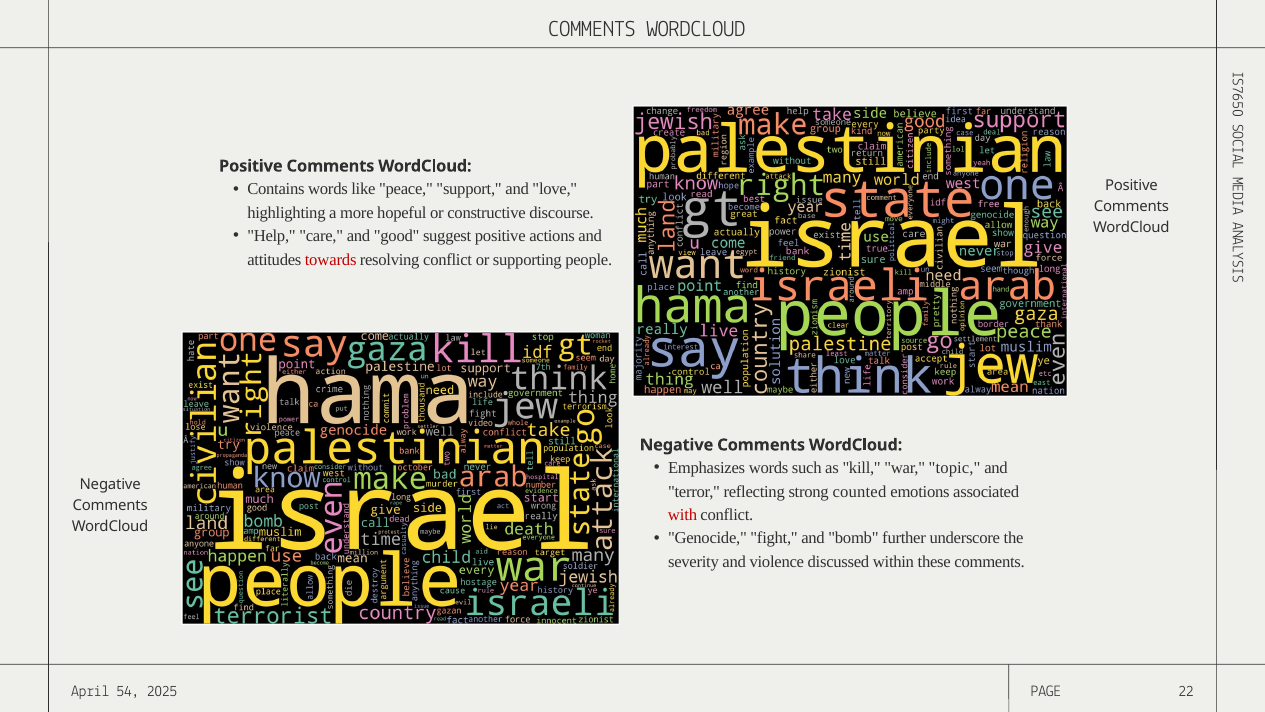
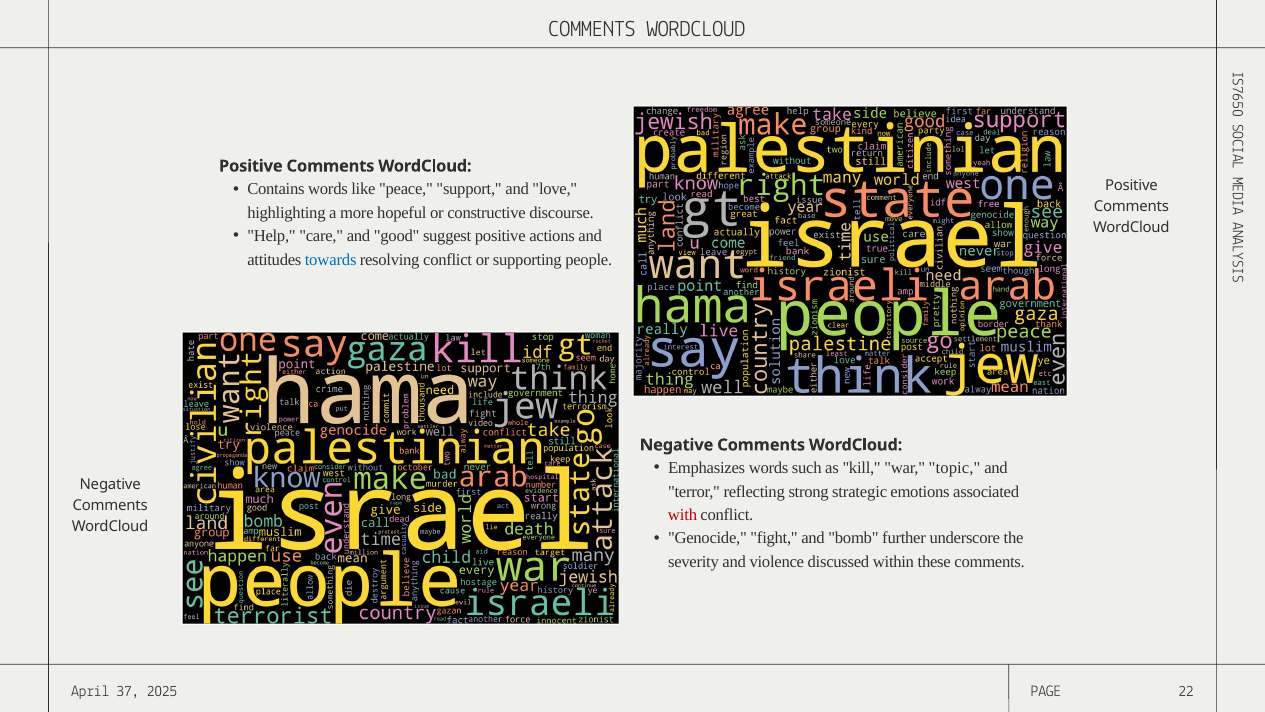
towards colour: red -> blue (331, 259)
counted: counted -> strategic (860, 491)
54: 54 -> 37 (128, 691)
